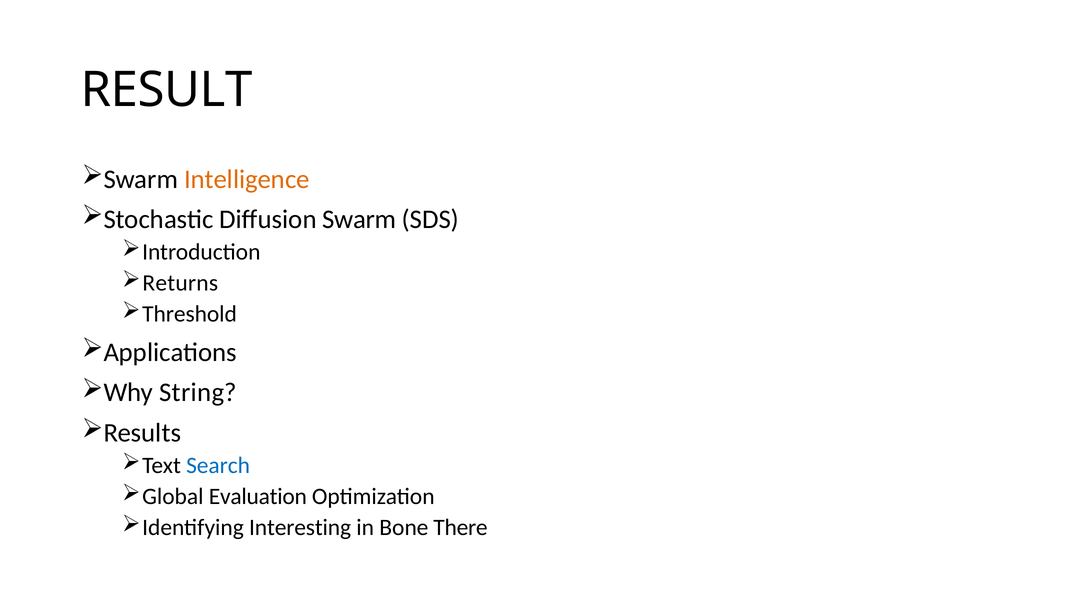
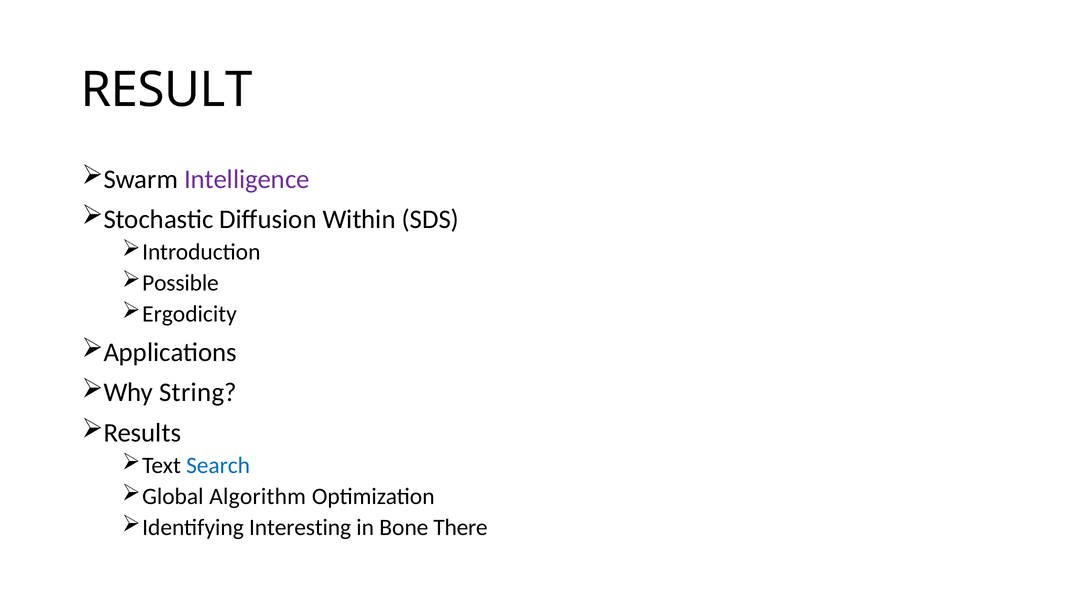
Intelligence colour: orange -> purple (247, 179)
Diffusion Swarm: Swarm -> Within (359, 219)
Returns: Returns -> Possible (180, 283)
Threshold: Threshold -> Ergodicity (189, 314)
Evaluation: Evaluation -> Algorithm (258, 496)
